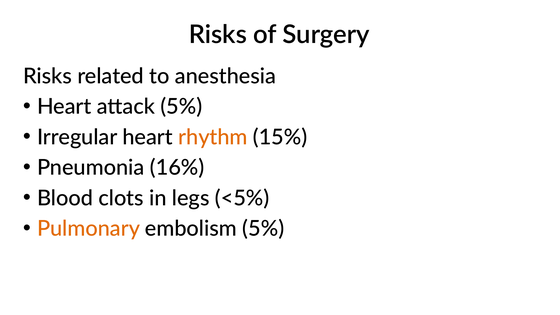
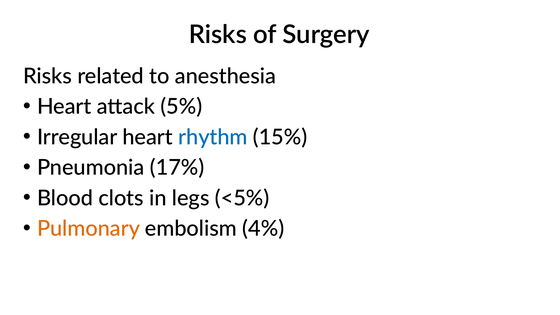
rhythm colour: orange -> blue (213, 137)
16%: 16% -> 17% (177, 168)
embolism 5%: 5% -> 4% (263, 229)
